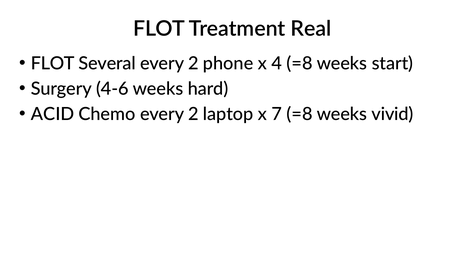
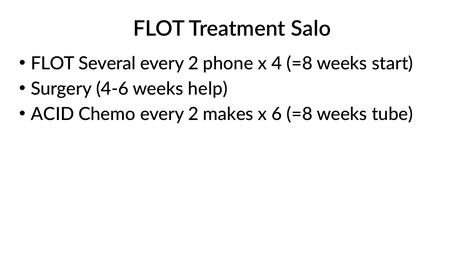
Real: Real -> Salo (311, 29)
hard: hard -> help (208, 89)
laptop: laptop -> makes (228, 114)
7: 7 -> 6 (277, 114)
vivid: vivid -> tube (392, 114)
